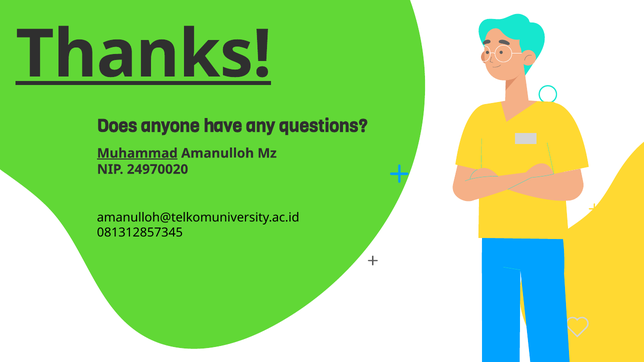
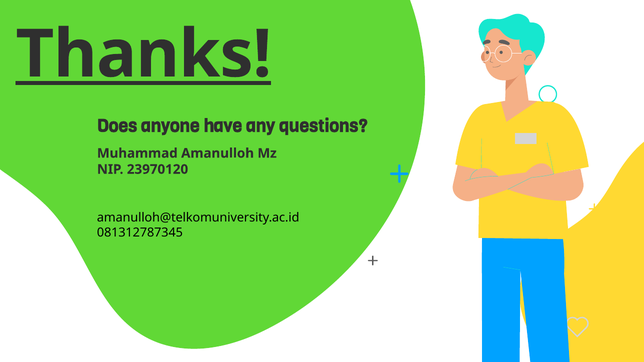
Muhammad underline: present -> none (137, 153)
24970020: 24970020 -> 23970120 (158, 169)
081312857345: 081312857345 -> 081312787345 (140, 233)
